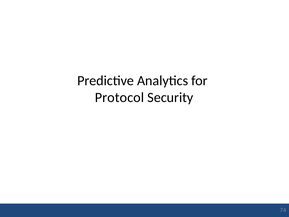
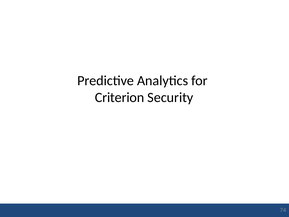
Protocol: Protocol -> Criterion (120, 97)
